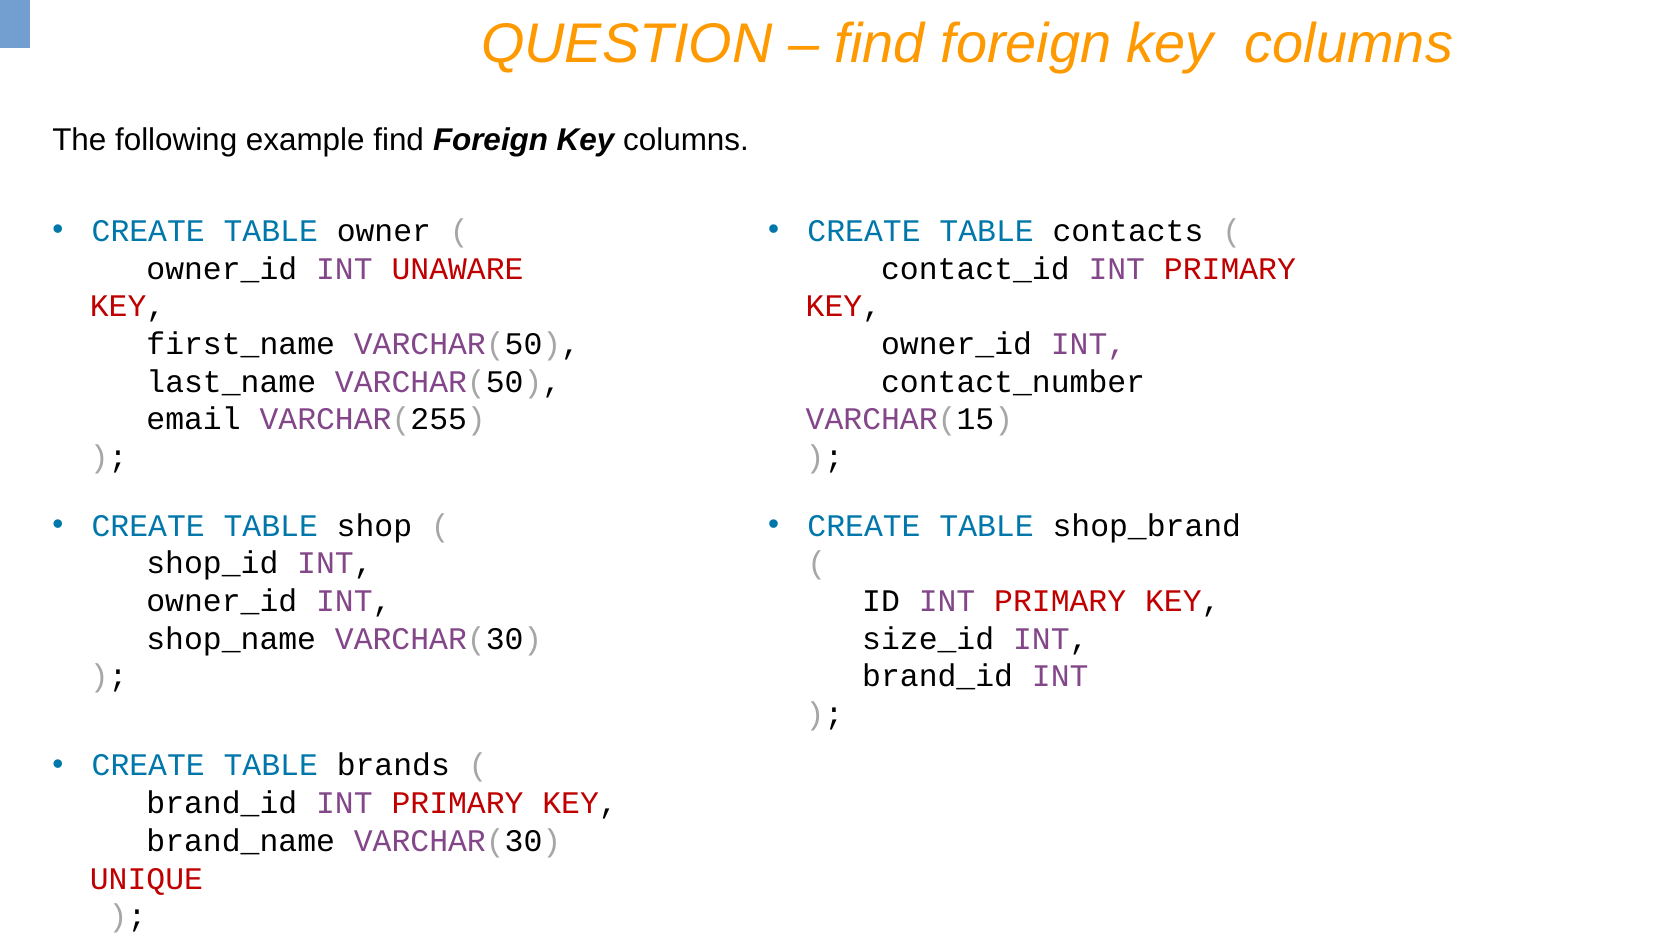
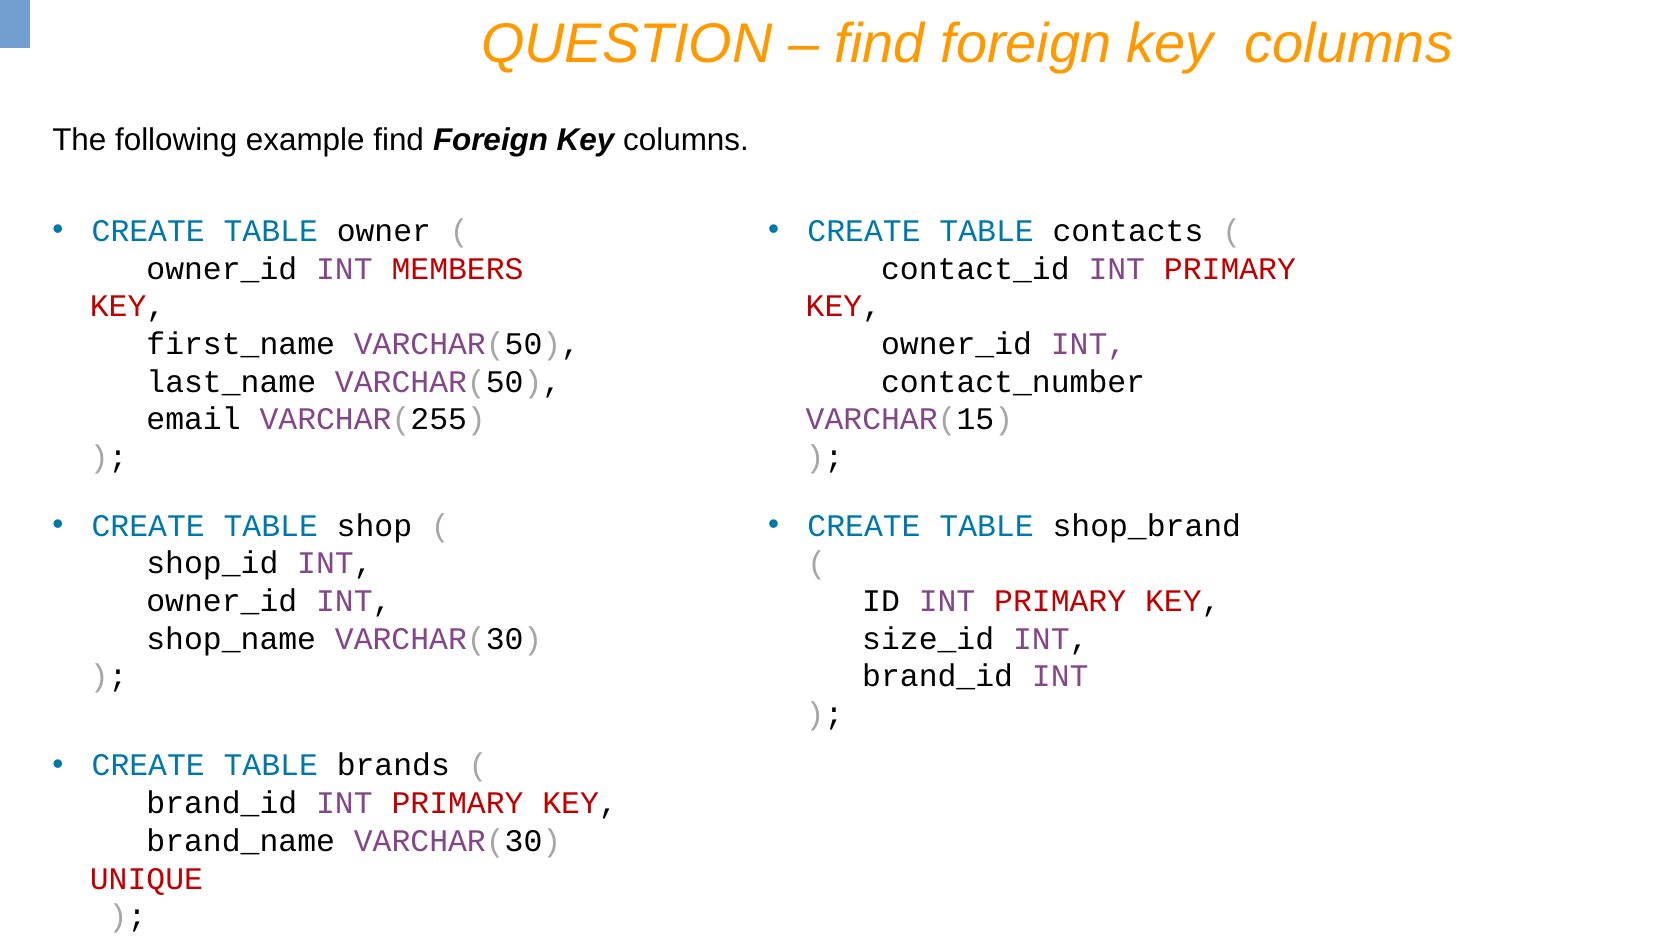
UNAWARE: UNAWARE -> MEMBERS (458, 269)
